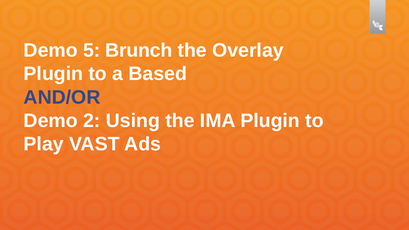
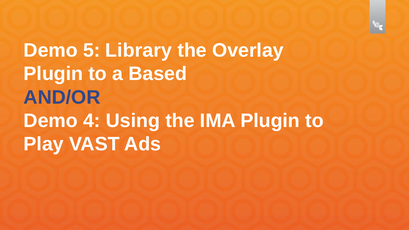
Brunch: Brunch -> Library (139, 51)
2: 2 -> 4 (92, 121)
